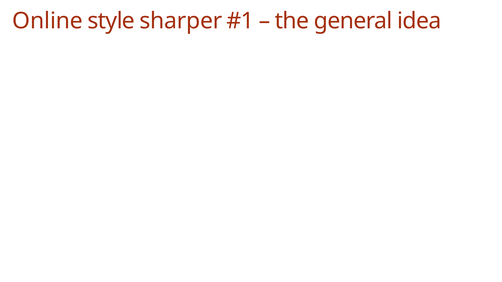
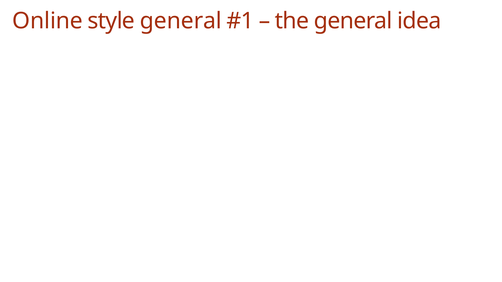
style sharper: sharper -> general (181, 21)
